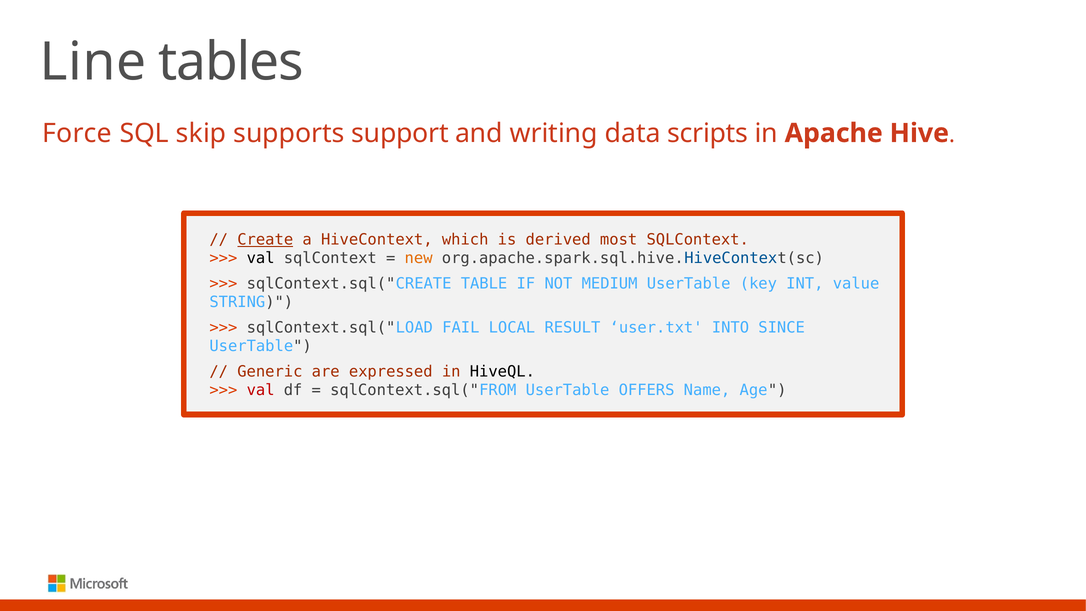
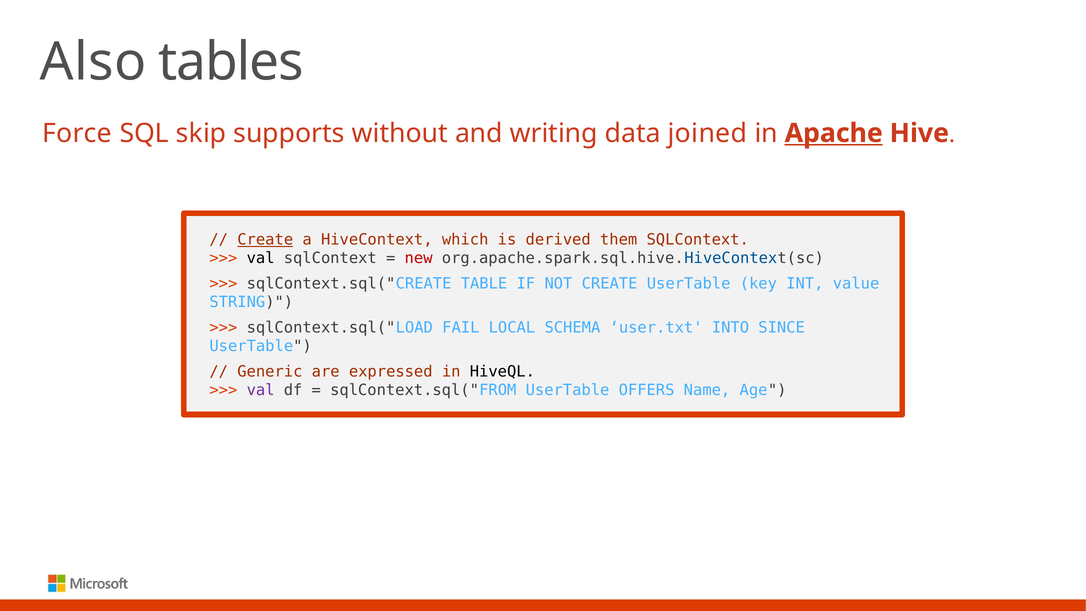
Line: Line -> Also (93, 62)
support: support -> without (400, 133)
scripts: scripts -> joined (707, 133)
Apache underline: none -> present (834, 133)
most: most -> them (619, 240)
new colour: orange -> red (419, 258)
NOT MEDIUM: MEDIUM -> CREATE (610, 284)
RESULT: RESULT -> SCHEMA (572, 328)
val colour: red -> purple (261, 390)
